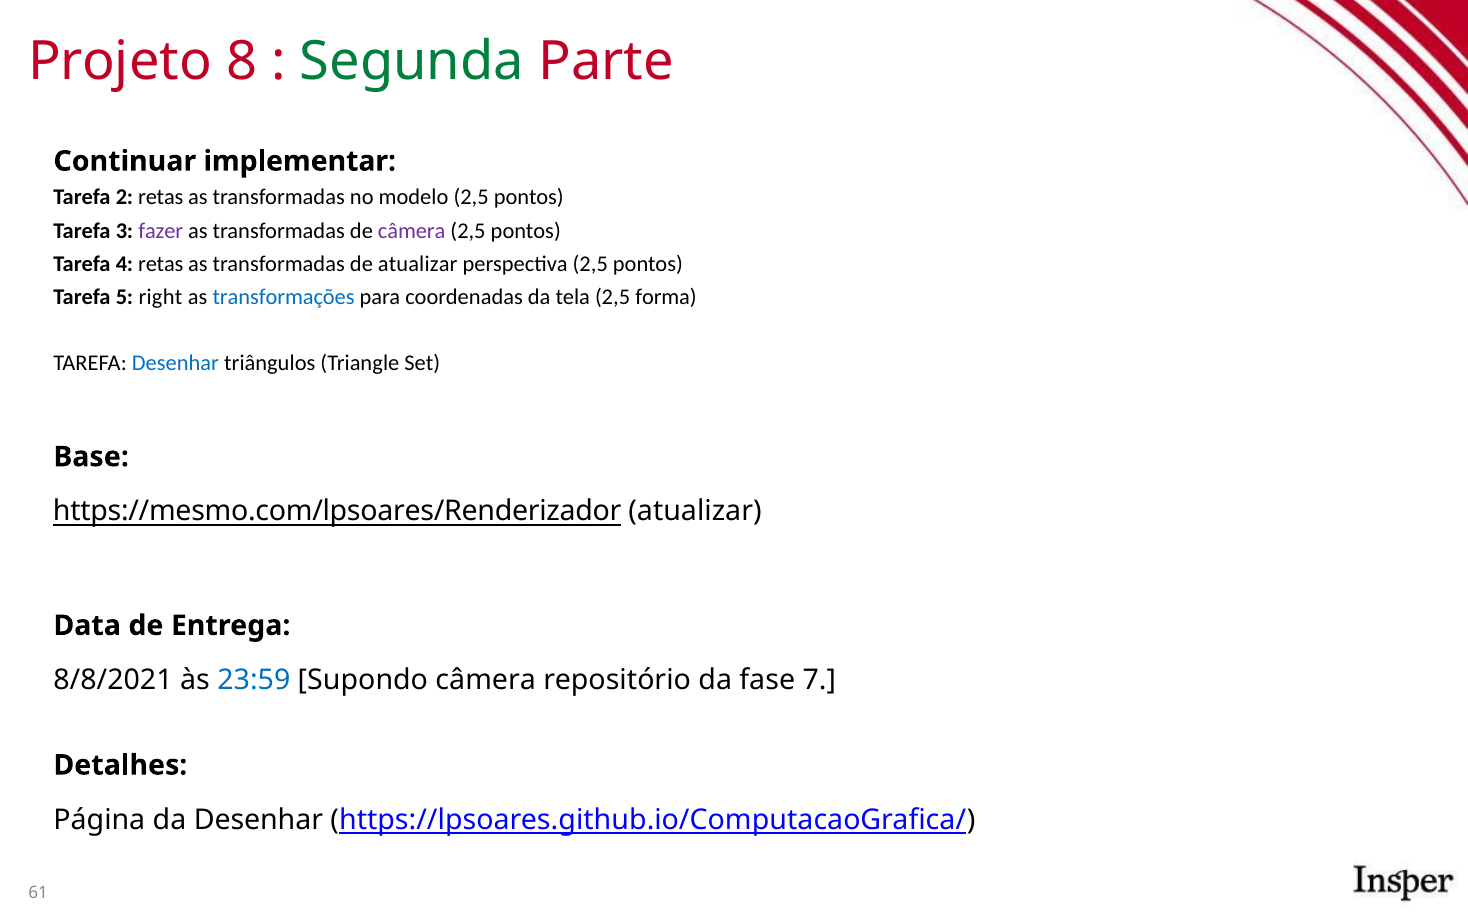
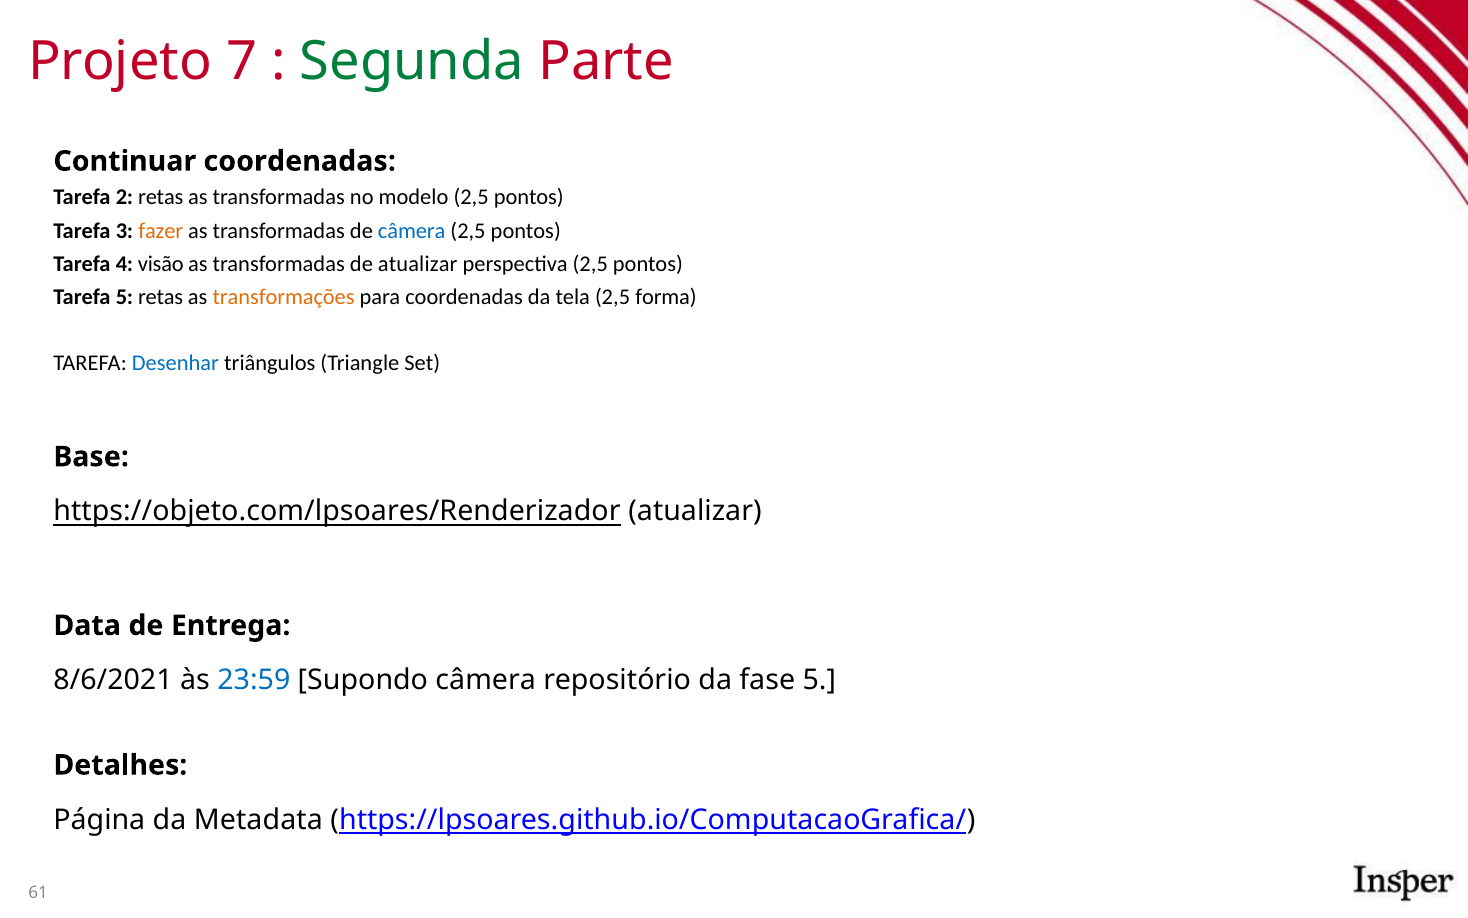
8: 8 -> 7 (242, 62)
Continuar implementar: implementar -> coordenadas (300, 161)
fazer colour: purple -> orange (161, 230)
câmera colour: purple -> blue (412, 230)
4 retas: retas -> visão (161, 264)
5 right: right -> retas (161, 297)
transformações colour: blue -> orange (284, 297)
https://mesmo.com/lpsoares/Renderizador: https://mesmo.com/lpsoares/Renderizador -> https://objeto.com/lpsoares/Renderizador (337, 511)
8/8/2021: 8/8/2021 -> 8/6/2021 (113, 680)
fase 7: 7 -> 5 (819, 680)
da Desenhar: Desenhar -> Metadata (258, 819)
